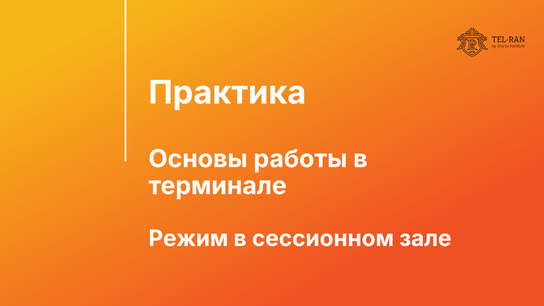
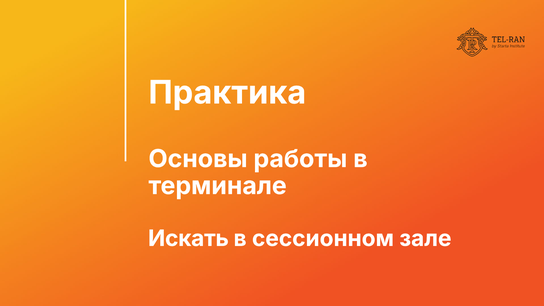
Режим: Режим -> Искать (188, 239)
